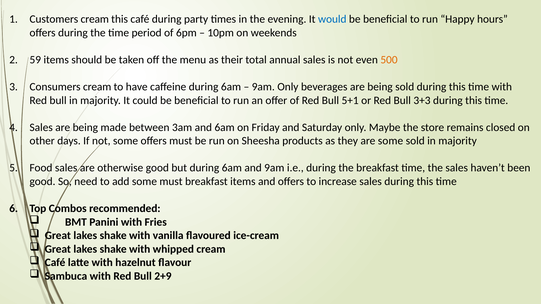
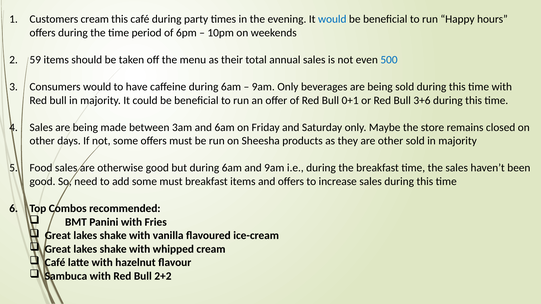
500 colour: orange -> blue (389, 60)
Consumers cream: cream -> would (97, 87)
5+1: 5+1 -> 0+1 (350, 100)
3+3: 3+3 -> 3+6 (422, 100)
are some: some -> other (391, 141)
2+9: 2+9 -> 2+2 (163, 276)
